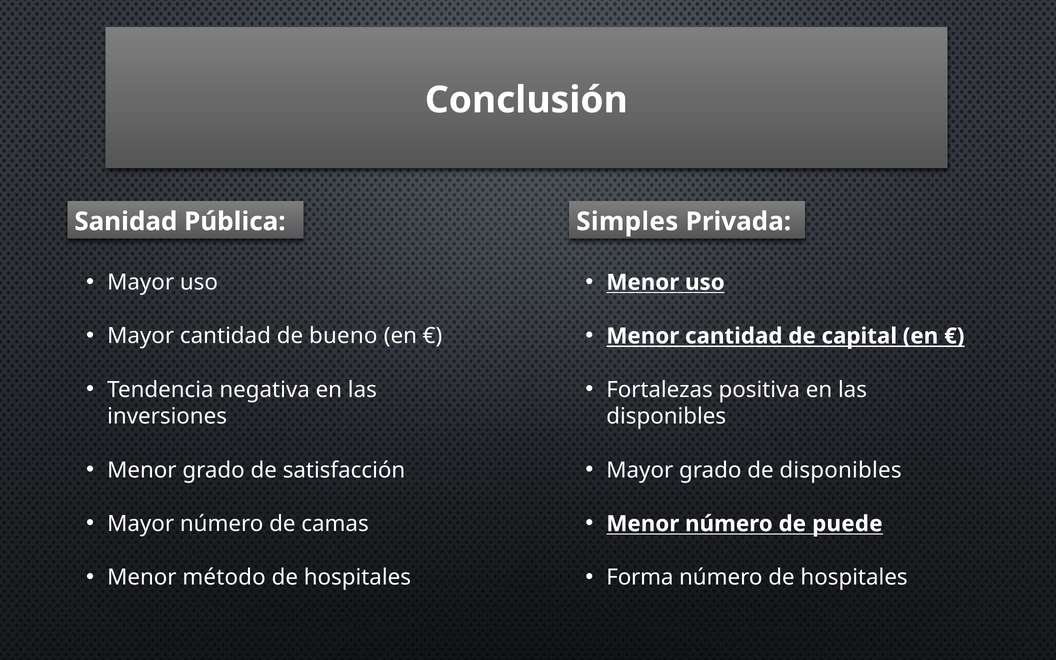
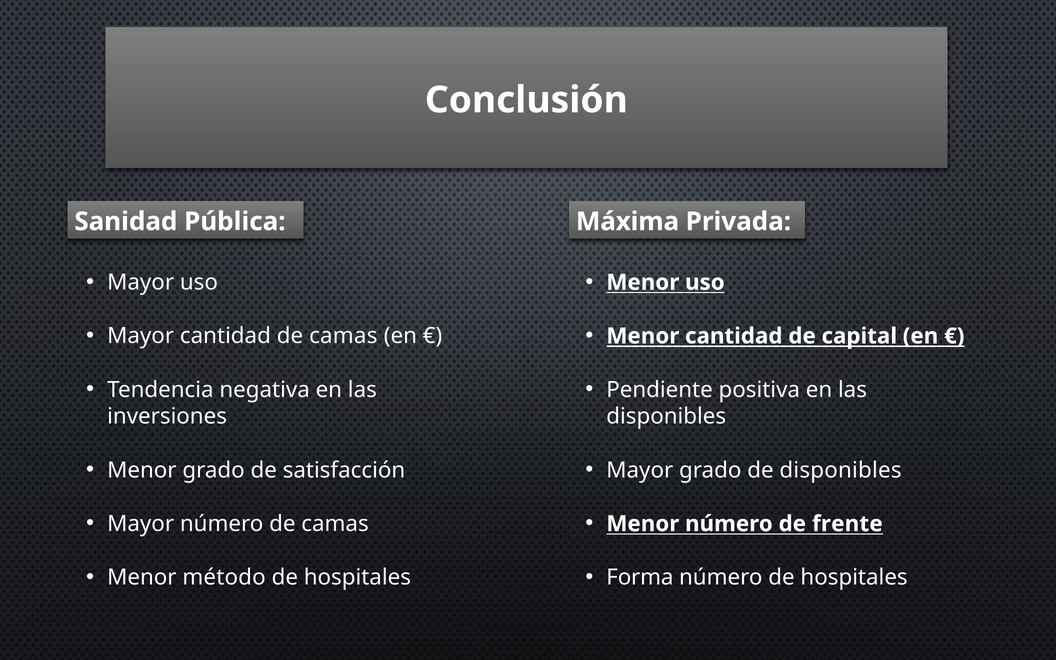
Simples: Simples -> Máxima (627, 222)
cantidad de bueno: bueno -> camas (343, 336)
Fortalezas: Fortalezas -> Pendiente (660, 390)
puede: puede -> frente (847, 524)
